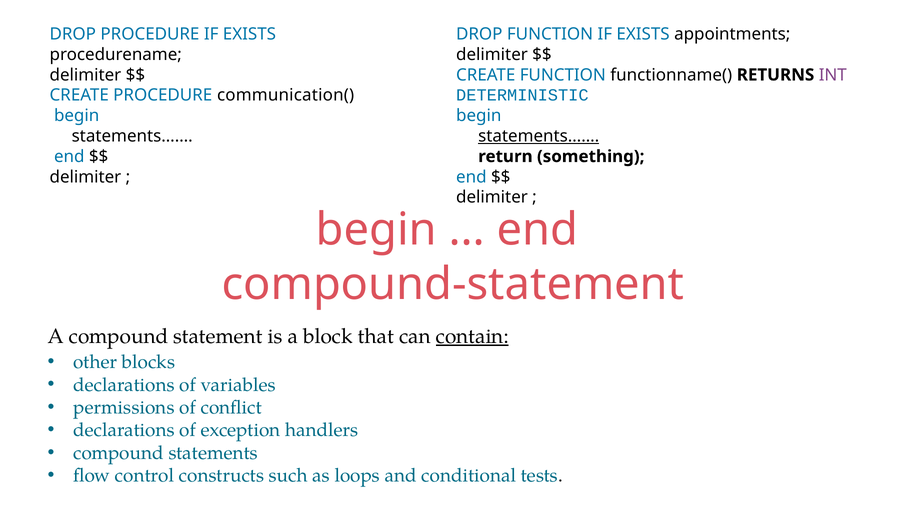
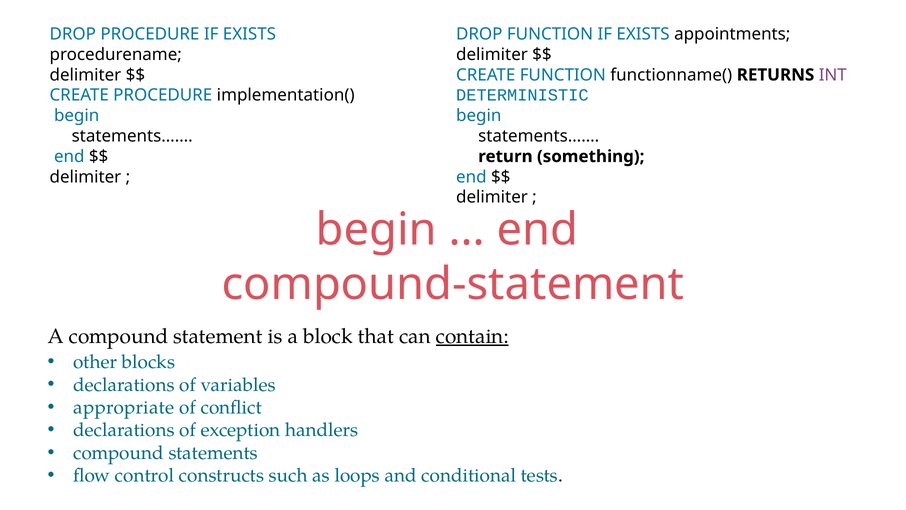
communication(: communication( -> implementation( (286, 95)
statements…… underline: present -> none (539, 136)
permissions: permissions -> appropriate (124, 407)
